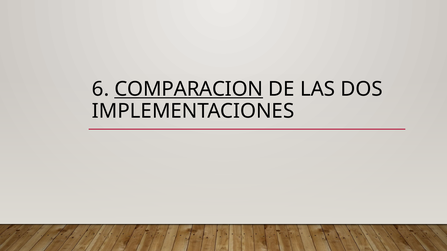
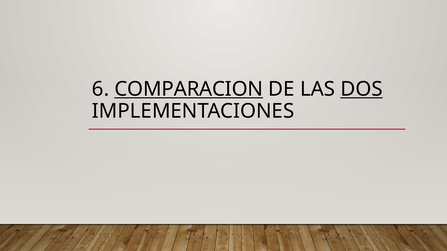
DOS underline: none -> present (361, 89)
